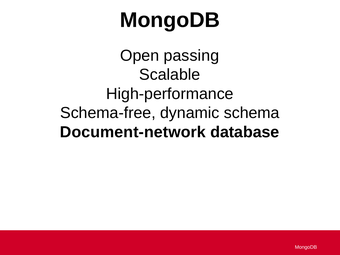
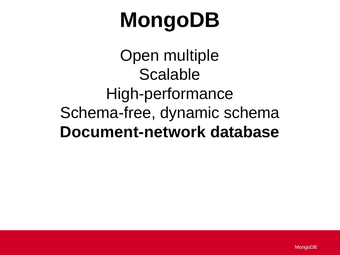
passing: passing -> multiple (191, 56)
